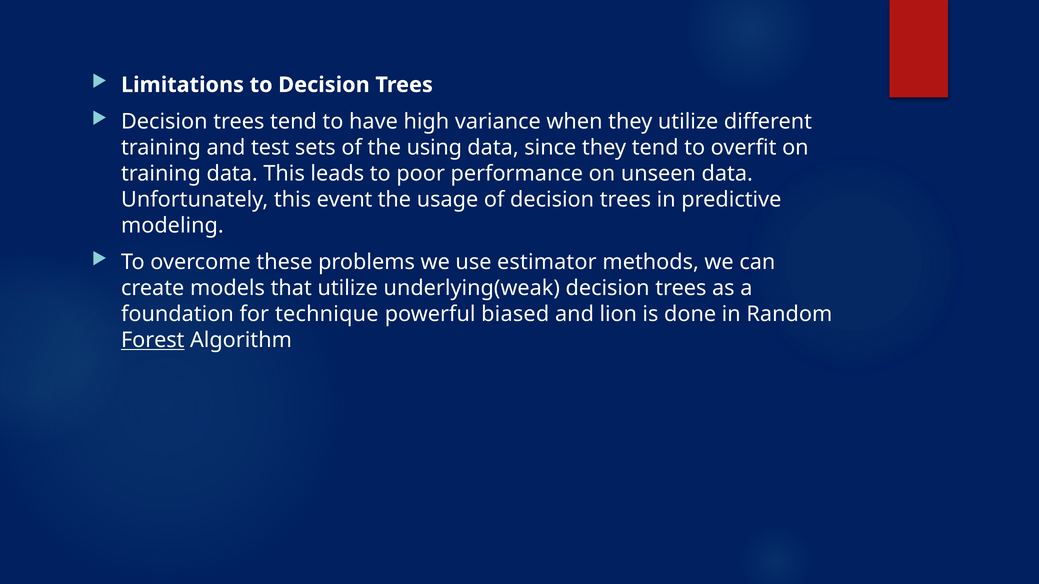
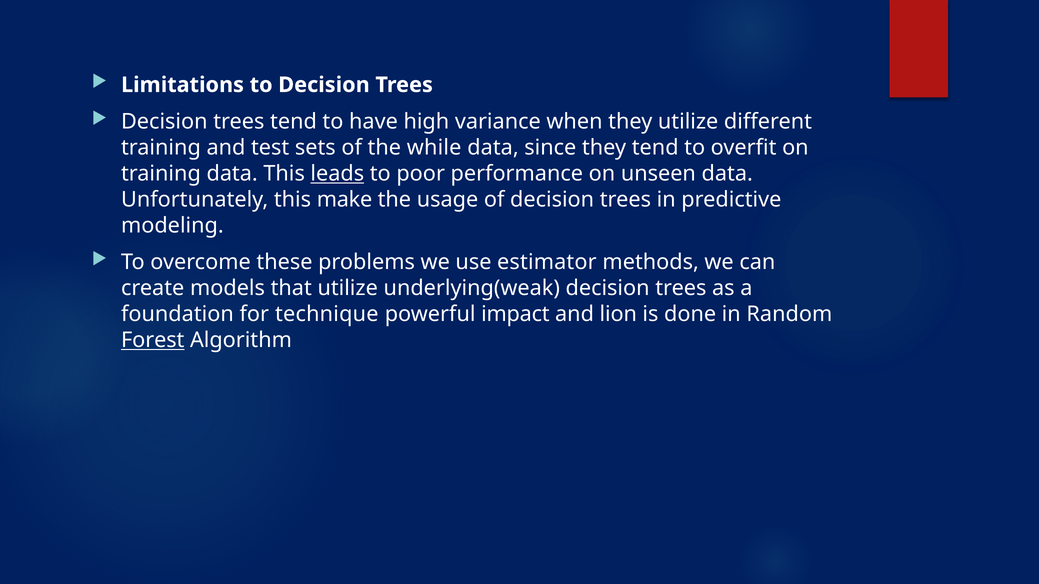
using: using -> while (434, 148)
leads underline: none -> present (337, 174)
event: event -> make (345, 200)
biased: biased -> impact (515, 314)
